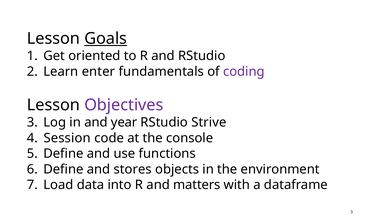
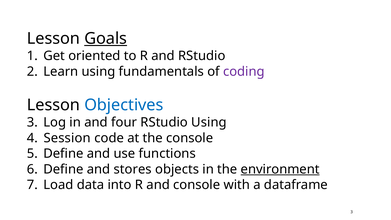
Learn enter: enter -> using (99, 71)
Objectives colour: purple -> blue (124, 105)
year: year -> four (124, 122)
RStudio Strive: Strive -> Using (209, 122)
environment underline: none -> present (280, 169)
and matters: matters -> console (197, 185)
